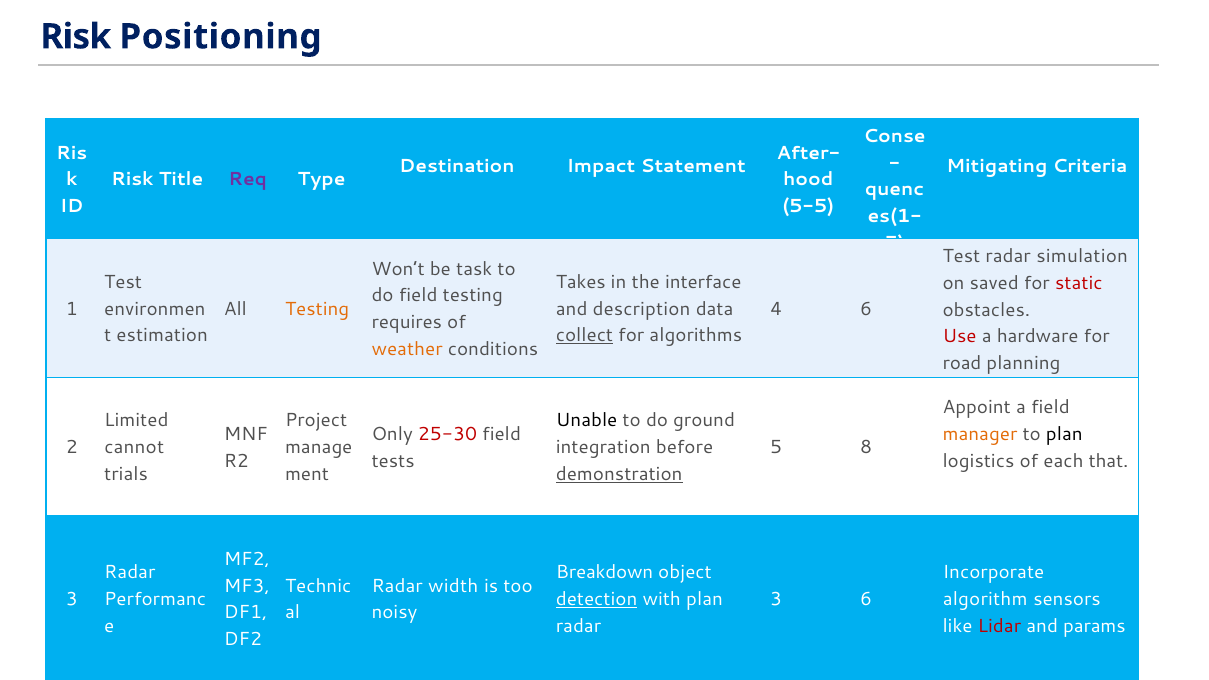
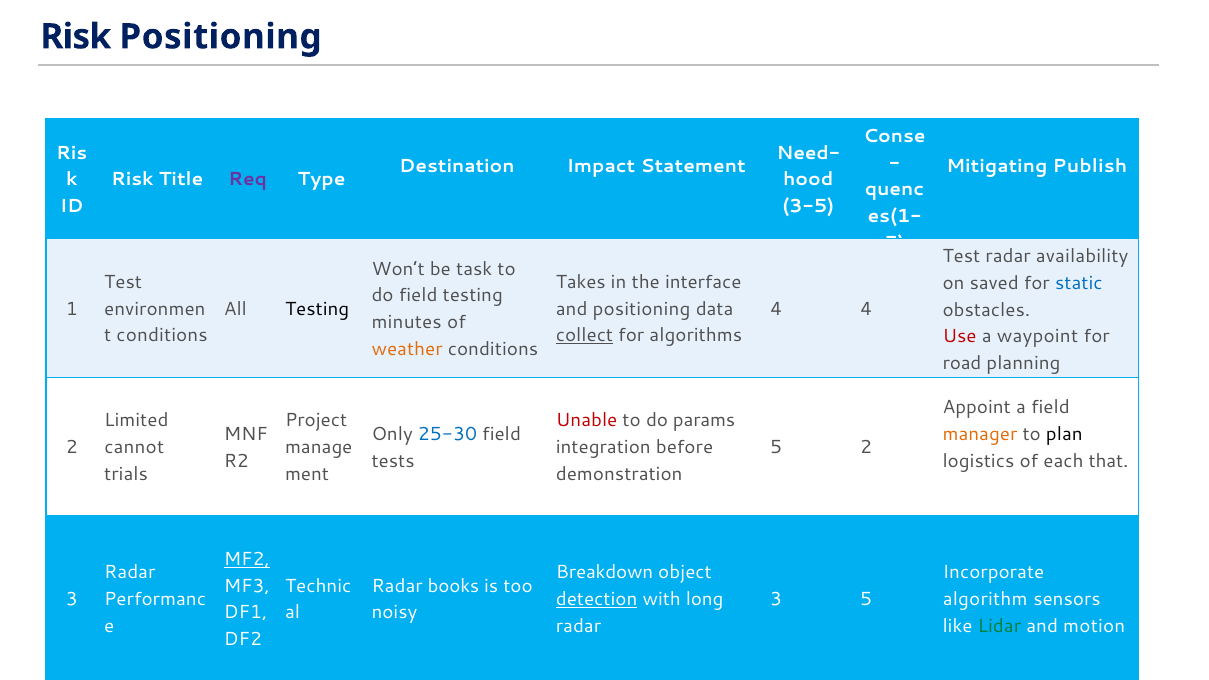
After-: After- -> Need- (808, 153)
Criteria: Criteria -> Publish (1090, 166)
5-5: 5-5 -> 3-5 (808, 206)
simulation: simulation -> availability (1082, 257)
static colour: red -> blue (1079, 283)
Testing colour: orange -> black (317, 309)
and description: description -> positioning (641, 309)
4 6: 6 -> 4 (866, 309)
requires: requires -> minutes (407, 322)
estimation: estimation -> conditions (162, 336)
hardware: hardware -> waypoint (1038, 337)
Unable colour: black -> red (587, 421)
ground: ground -> params (704, 421)
25-30 colour: red -> blue (447, 434)
5 8: 8 -> 2 (866, 448)
demonstration underline: present -> none (619, 474)
MF2 underline: none -> present (247, 559)
width: width -> books (453, 586)
with plan: plan -> long (705, 600)
3 6: 6 -> 5 (866, 600)
Lidar colour: red -> green (999, 626)
params: params -> motion (1094, 626)
